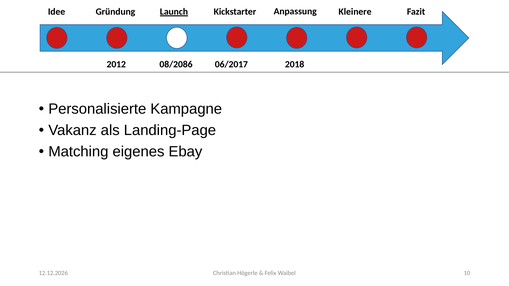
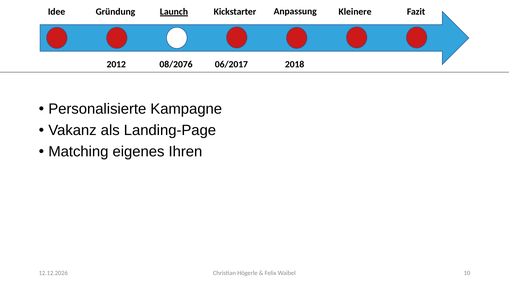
08/2086: 08/2086 -> 08/2076 (176, 64)
Ebay: Ebay -> Ihren (185, 152)
